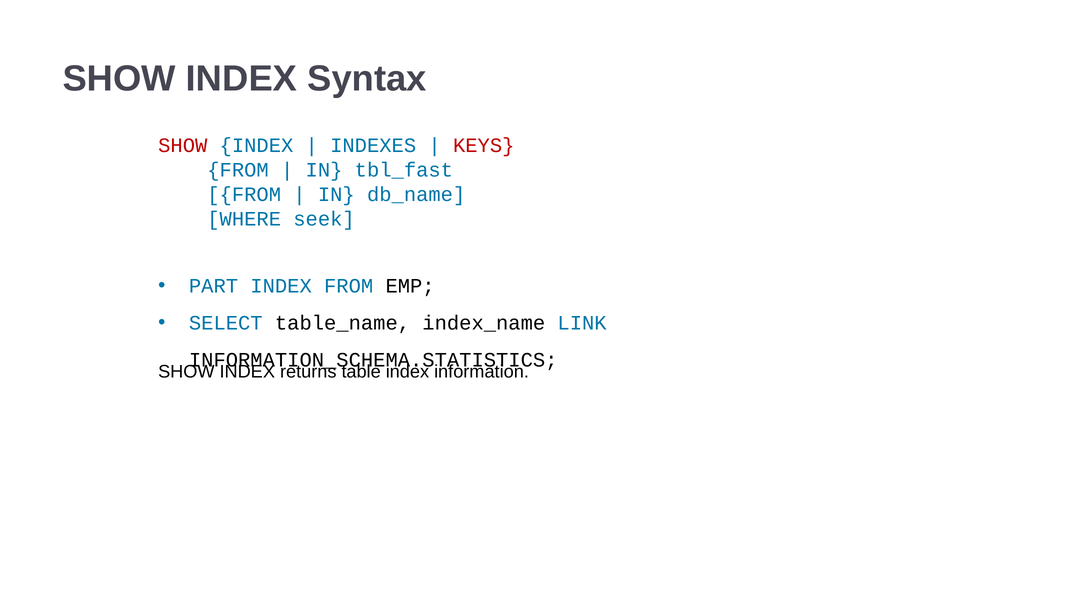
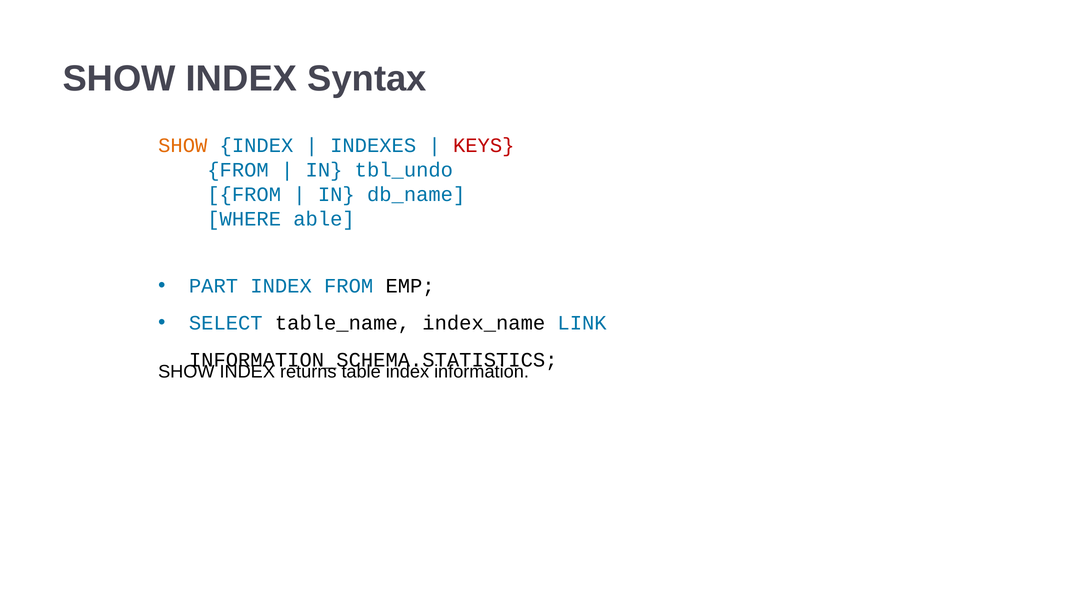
SHOW colour: red -> orange (183, 145)
tbl_fast: tbl_fast -> tbl_undo (404, 170)
seek: seek -> able (324, 219)
